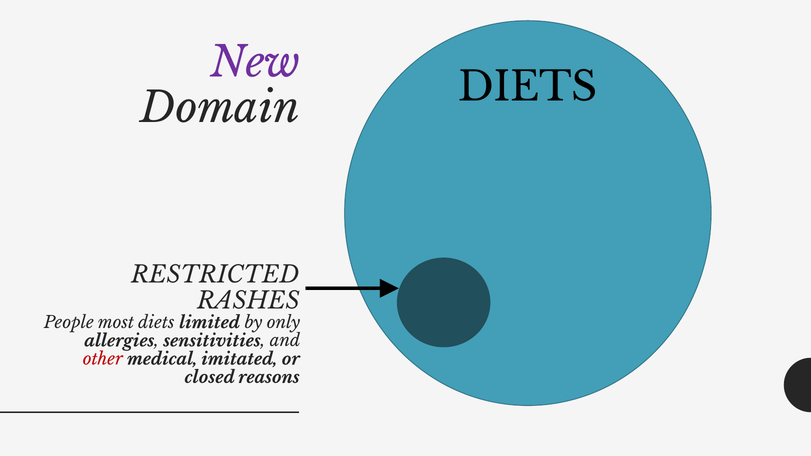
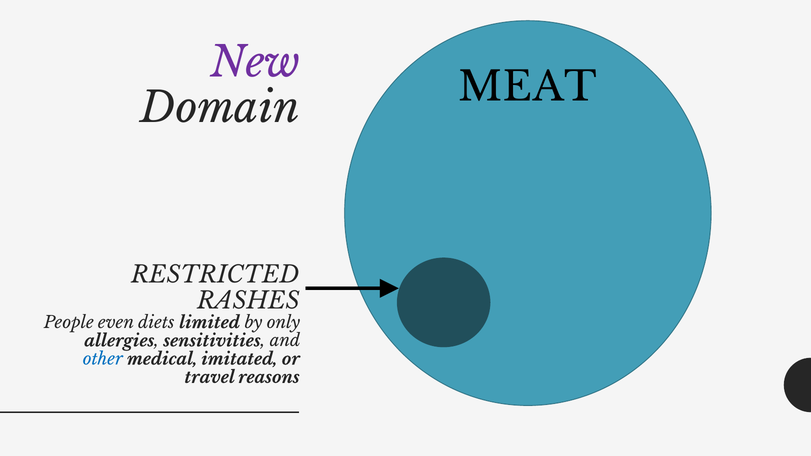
DIETS: DIETS -> MEAT (528, 87)
most: most -> even (116, 323)
other colour: red -> blue (103, 359)
closed: closed -> travel (210, 377)
